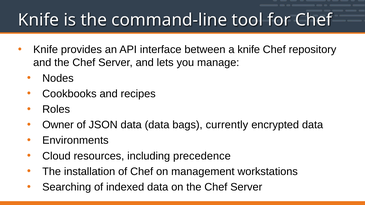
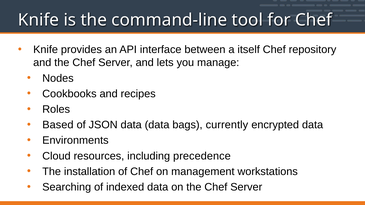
a knife: knife -> itself (249, 50)
Owner: Owner -> Based (58, 125)
